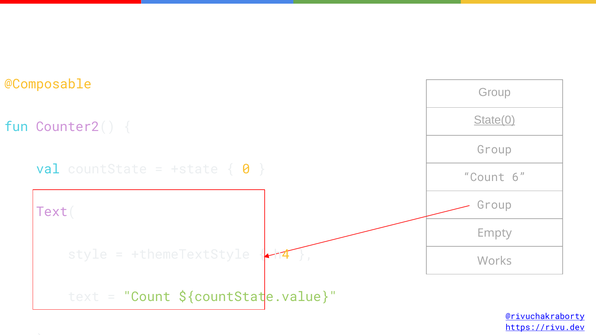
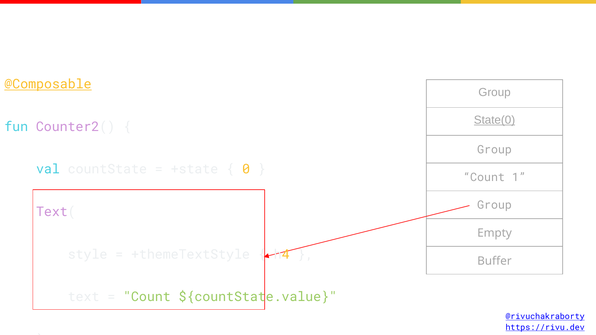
@Composable underline: none -> present (48, 84)
6: 6 -> 1 (519, 178)
Works: Works -> Buffer (494, 261)
